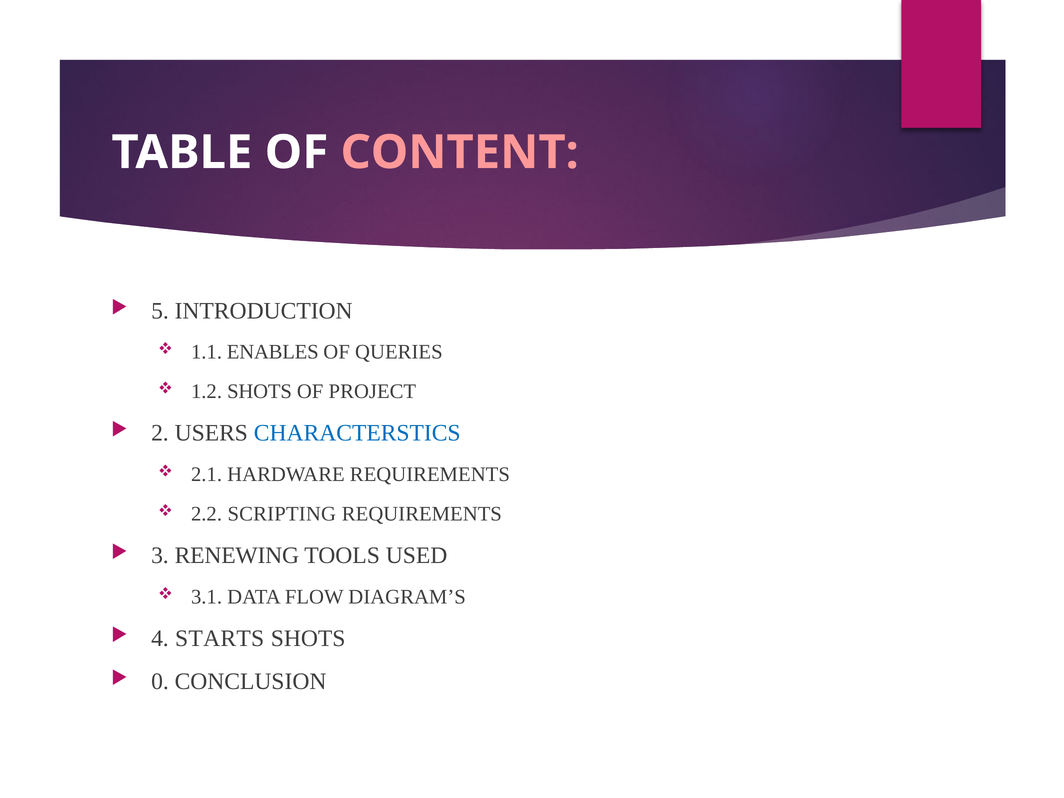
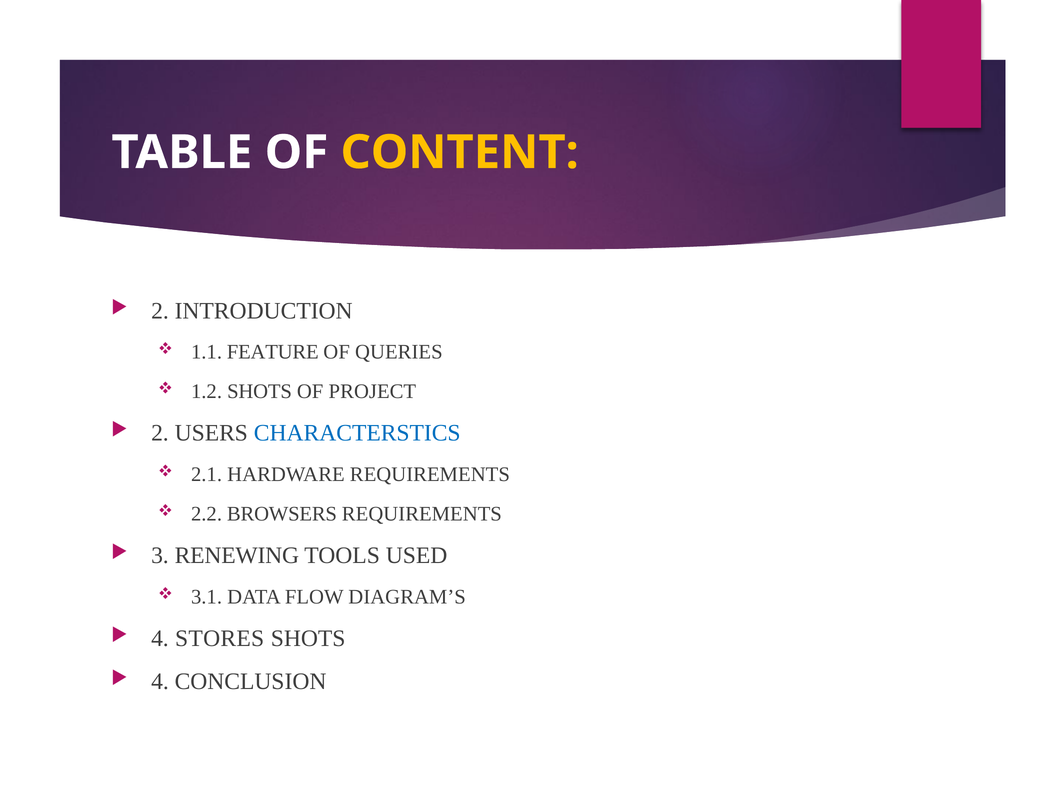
CONTENT colour: pink -> yellow (460, 152)
5: 5 -> 2 (160, 311)
ENABLES: ENABLES -> FEATURE (273, 352)
SCRIPTING: SCRIPTING -> BROWSERS (282, 514)
STARTS: STARTS -> STORES (220, 638)
0: 0 -> 4 (160, 681)
